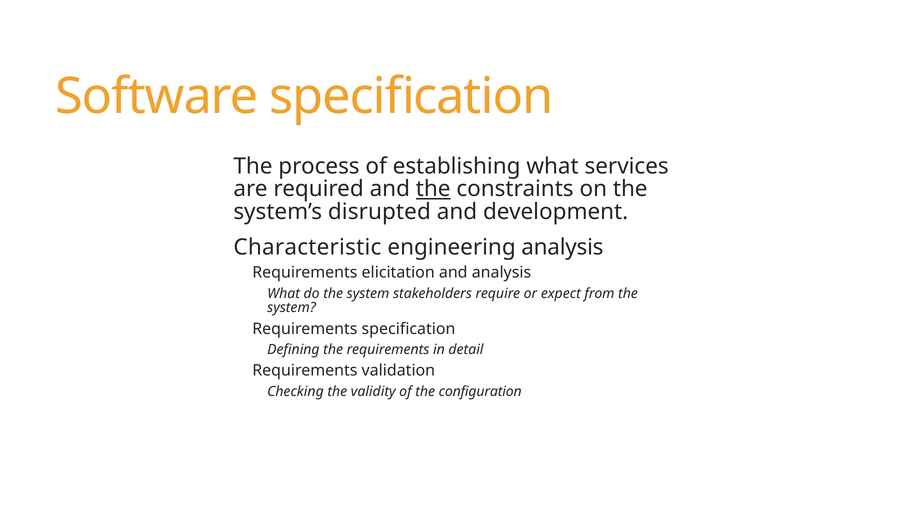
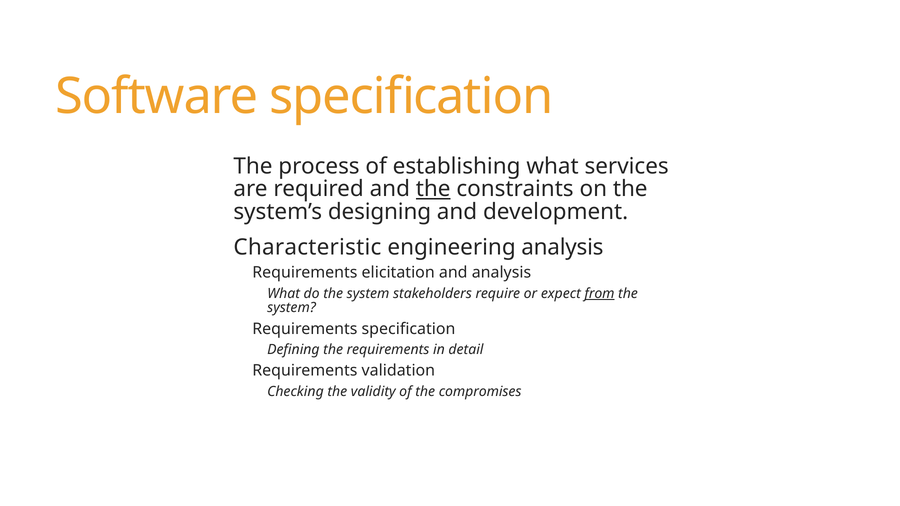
disrupted: disrupted -> designing (380, 212)
from underline: none -> present (600, 294)
configuration: configuration -> compromises (480, 392)
